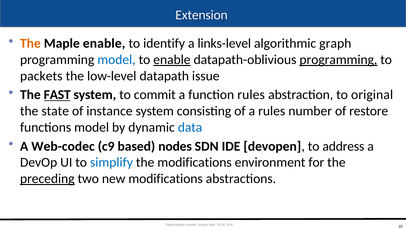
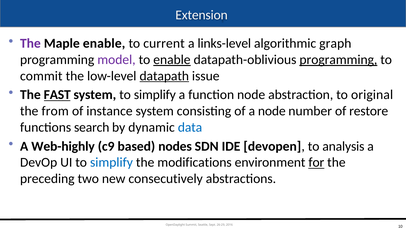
The colour: orange -> purple (30, 44)
identify: identify -> current (164, 44)
model colour: blue -> purple (116, 60)
packets: packets -> commit (41, 76)
datapath underline: none -> present (164, 76)
system to commit: commit -> simplify (155, 95)
function rules: rules -> node (251, 95)
state: state -> from (55, 111)
a rules: rules -> node (272, 111)
functions model: model -> search (92, 128)
Web-codec: Web-codec -> Web-highly (63, 146)
address: address -> analysis (343, 146)
for underline: none -> present (316, 163)
preceding underline: present -> none (47, 179)
new modifications: modifications -> consecutively (166, 179)
